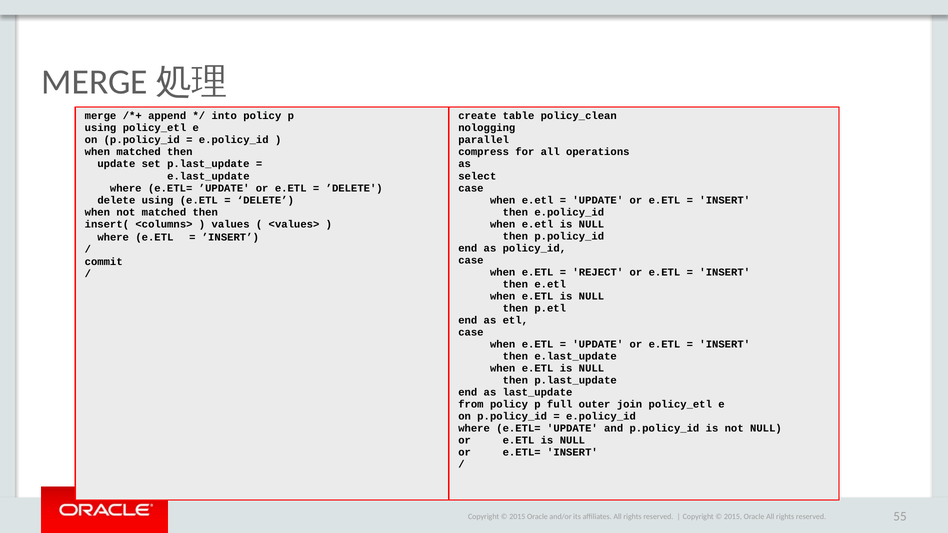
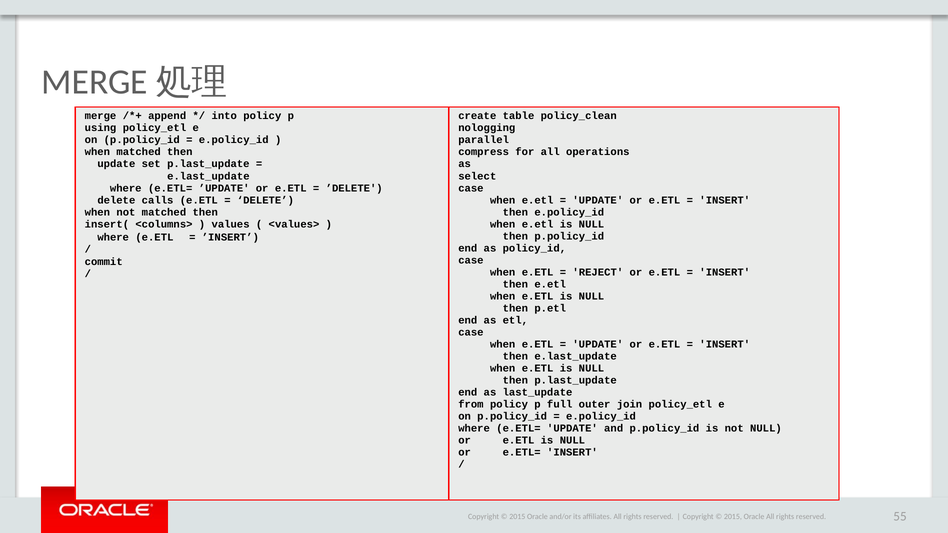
delete using: using -> calls (158, 200)
